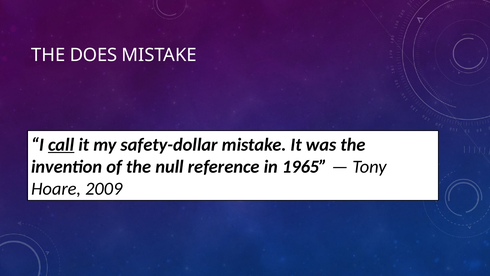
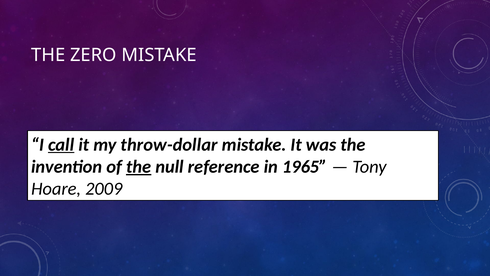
DOES: DOES -> ZERO (93, 55)
safety-dollar: safety-dollar -> throw-dollar (169, 144)
the underline: none -> present (139, 167)
